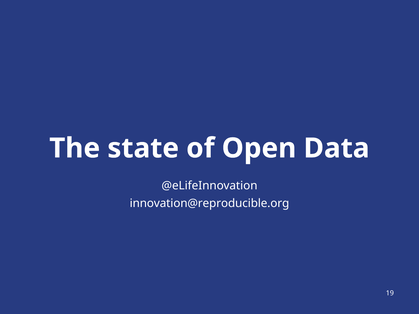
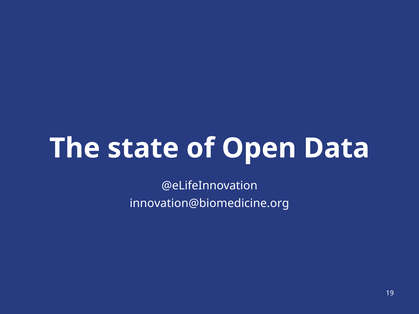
innovation@reproducible.org: innovation@reproducible.org -> innovation@biomedicine.org (209, 204)
